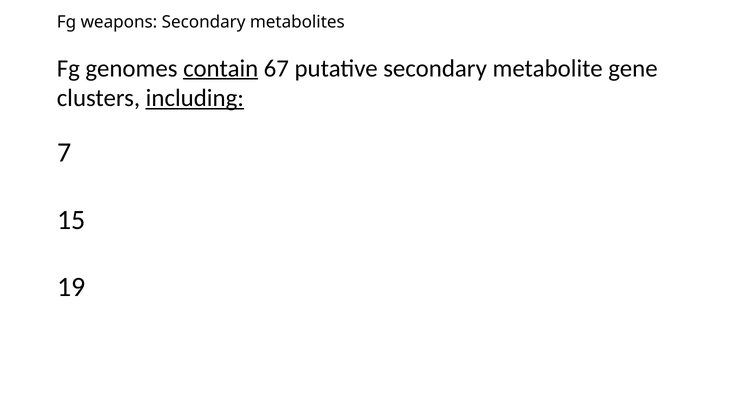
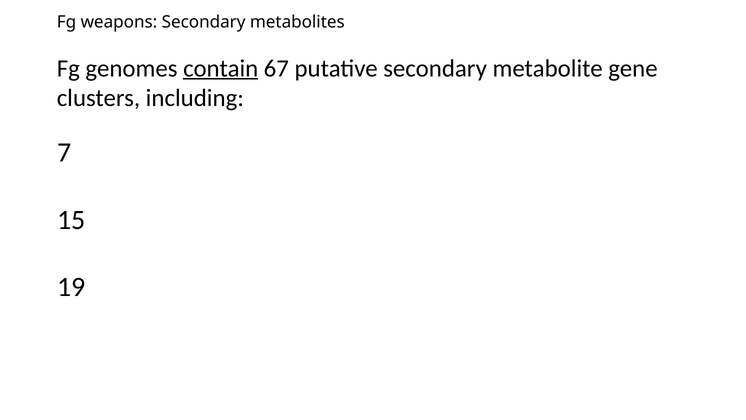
including underline: present -> none (195, 98)
